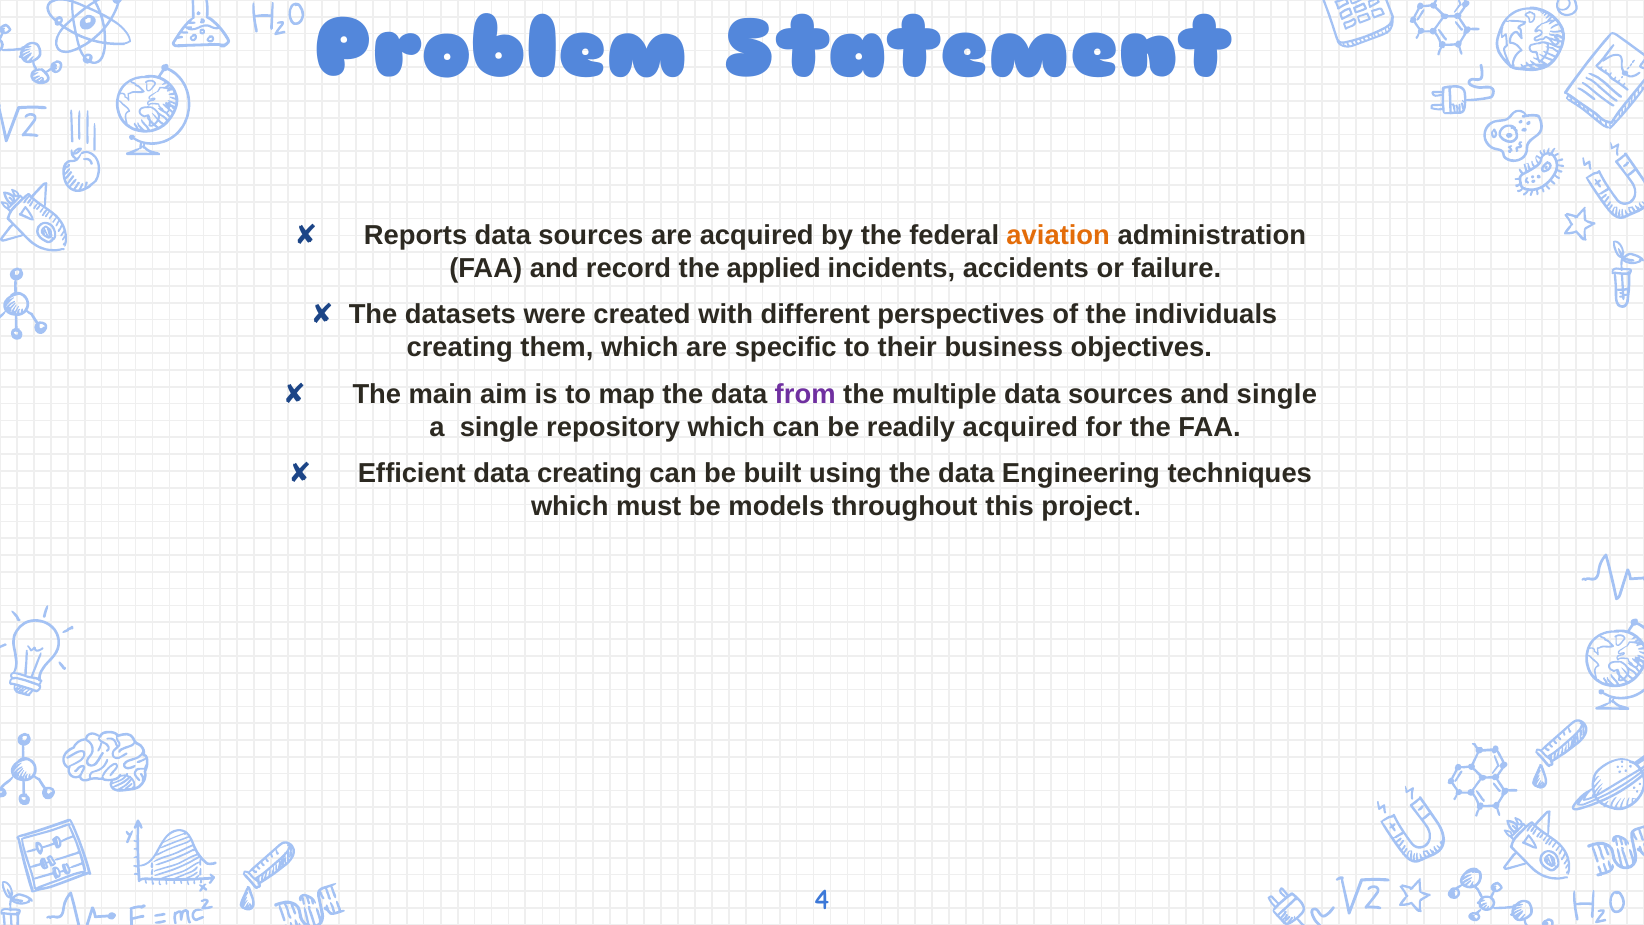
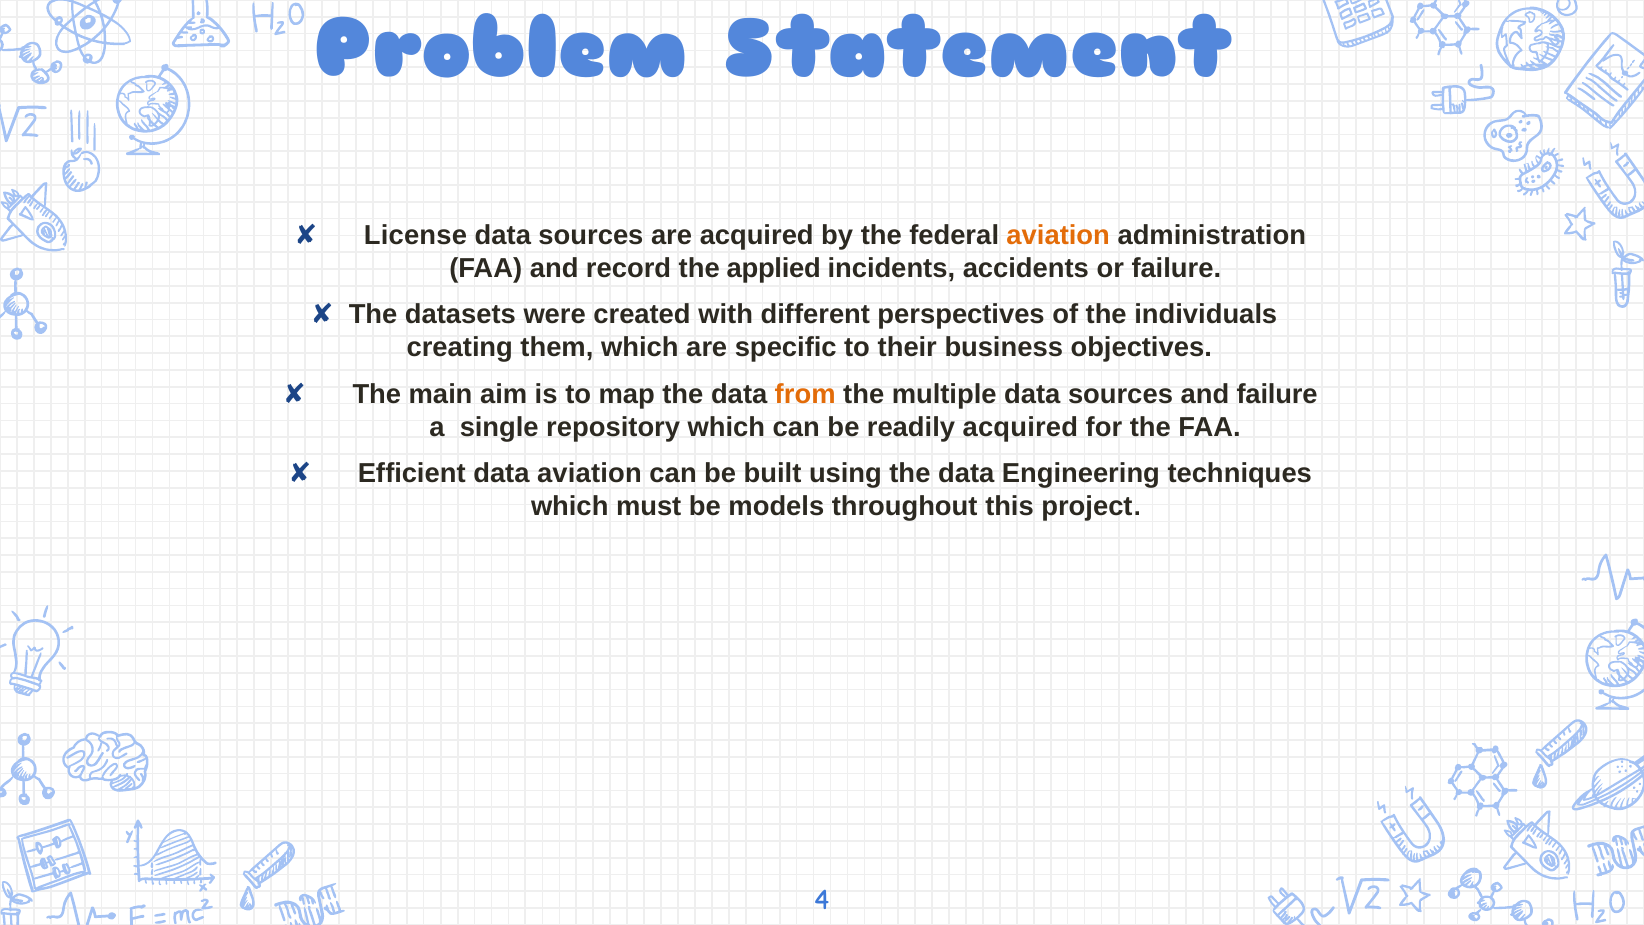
Reports: Reports -> License (415, 235)
from colour: purple -> orange (805, 394)
and single: single -> failure (1277, 394)
data creating: creating -> aviation (589, 474)
